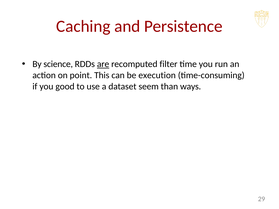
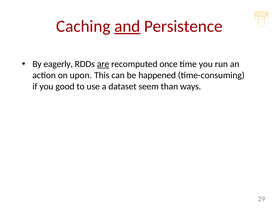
and underline: none -> present (127, 26)
science: science -> eagerly (58, 64)
filter: filter -> once (169, 64)
point: point -> upon (81, 75)
execution: execution -> happened (157, 75)
